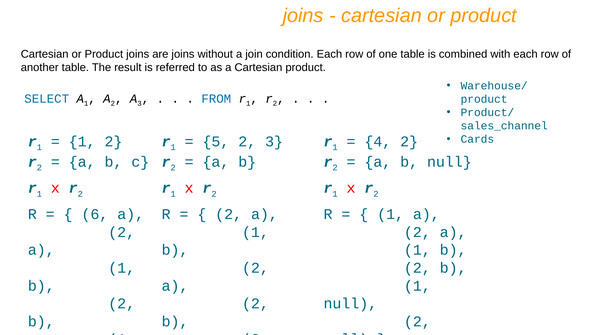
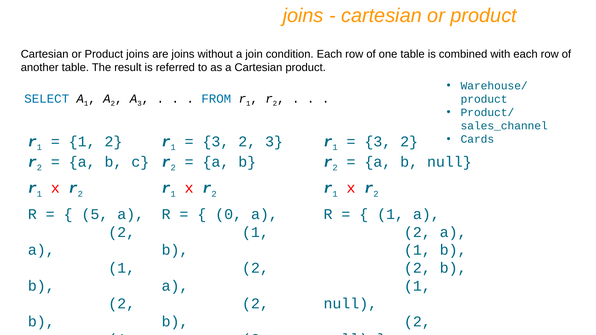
5: 5 -> 3 (216, 142)
4: 4 -> 3 (378, 142)
6: 6 -> 5 (95, 214)
2: 2 -> 0 (229, 214)
